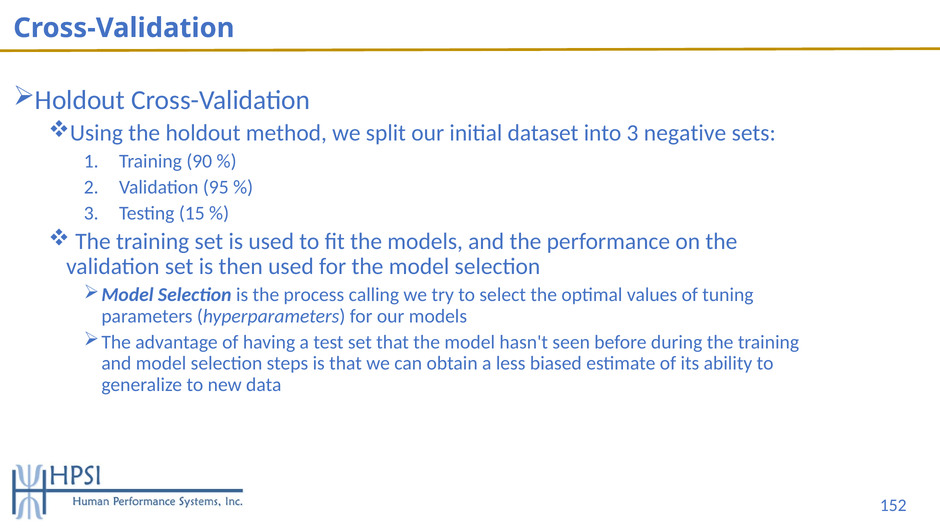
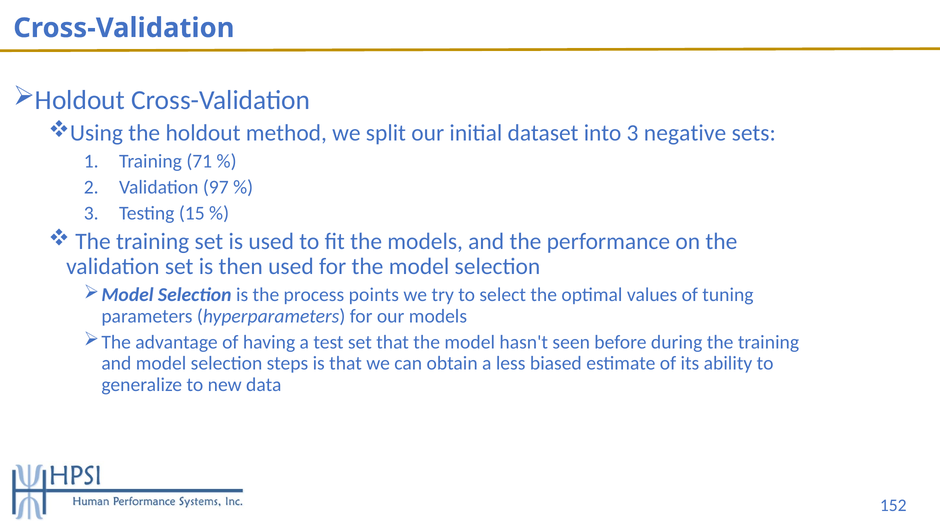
90: 90 -> 71 (199, 161)
95: 95 -> 97 (216, 187)
calling: calling -> points (374, 295)
